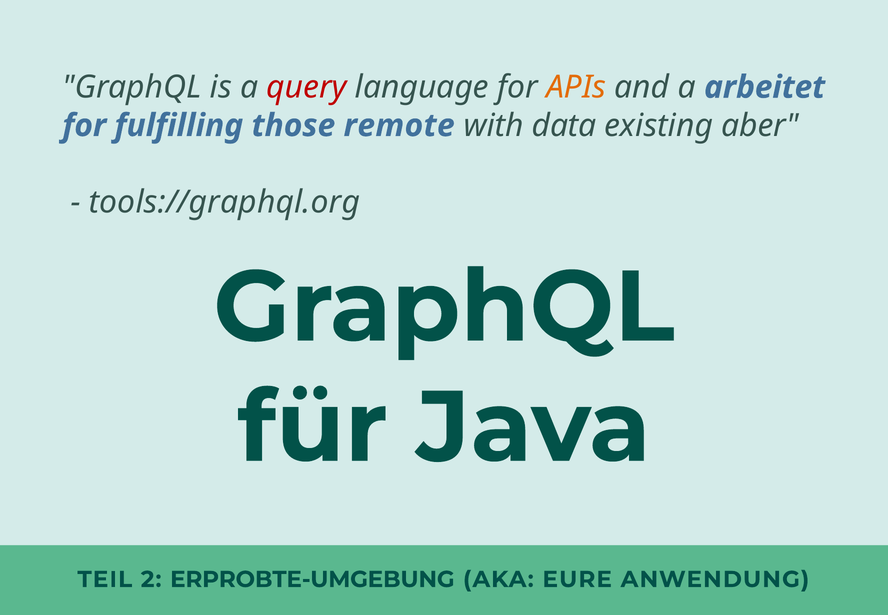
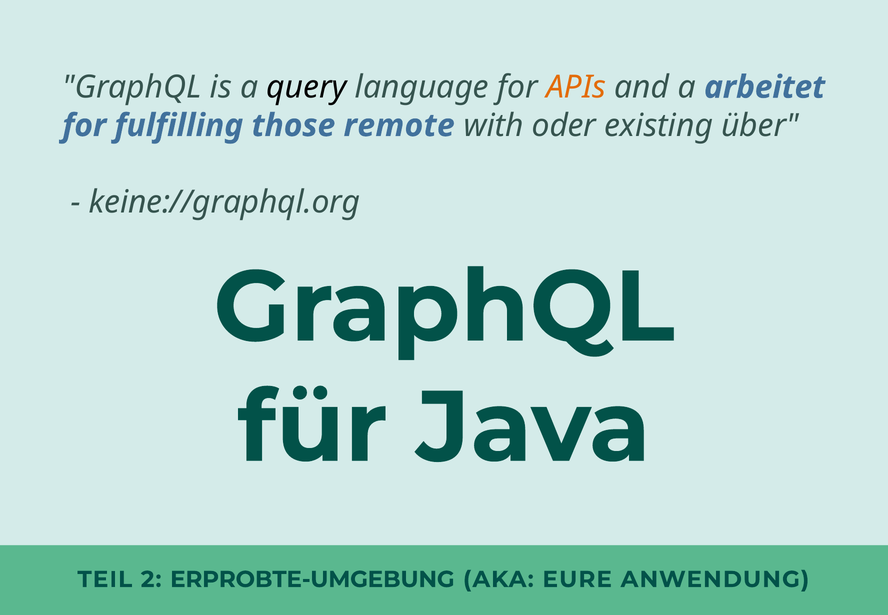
query colour: red -> black (307, 87)
data: data -> oder (564, 126)
aber: aber -> über (760, 126)
tools://graphql.org: tools://graphql.org -> keine://graphql.org (225, 202)
